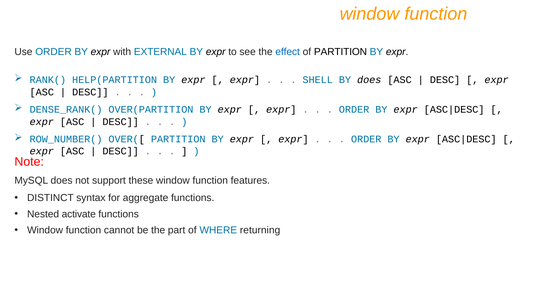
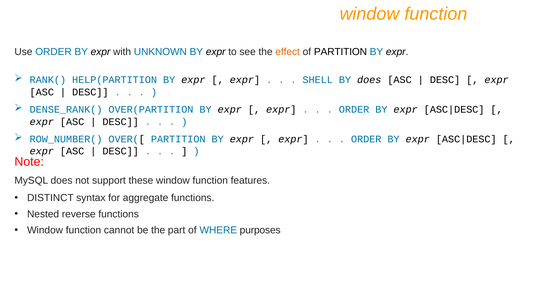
EXTERNAL: EXTERNAL -> UNKNOWN (160, 52)
effect colour: blue -> orange (288, 52)
activate: activate -> reverse (79, 214)
returning: returning -> purposes (260, 230)
